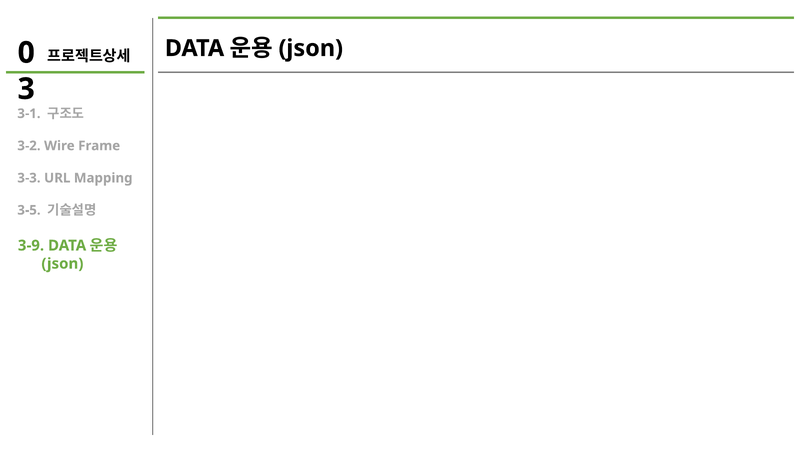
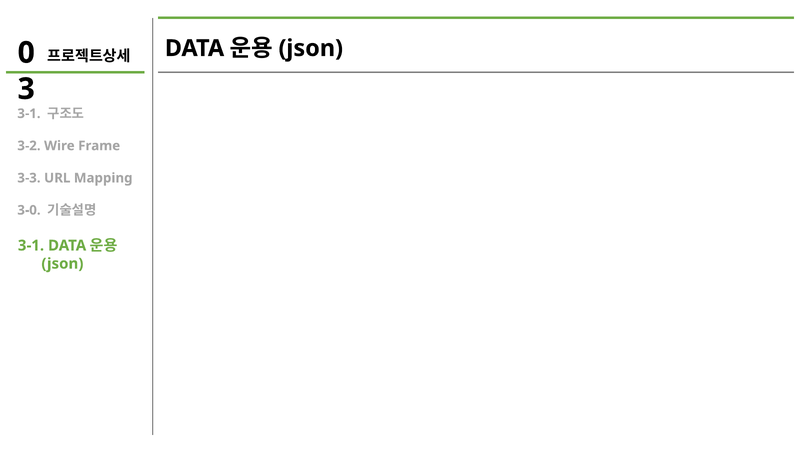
3-5: 3-5 -> 3-0 (29, 210)
3-9: 3-9 -> 3-1 (31, 245)
